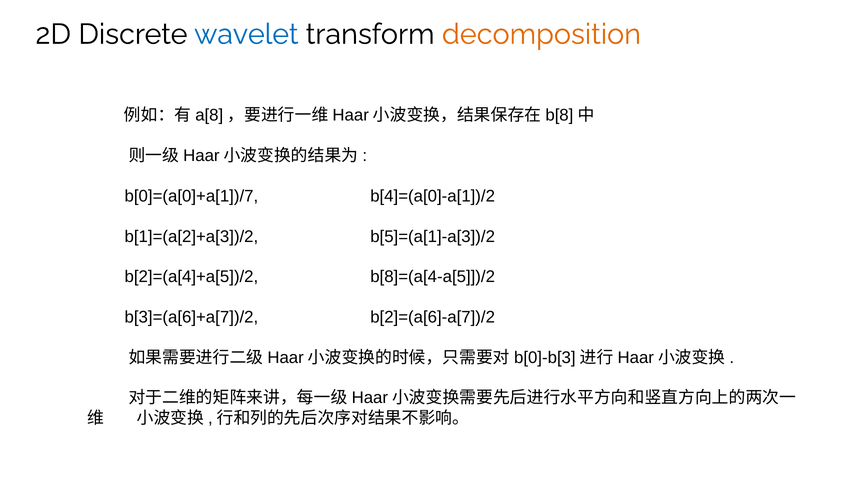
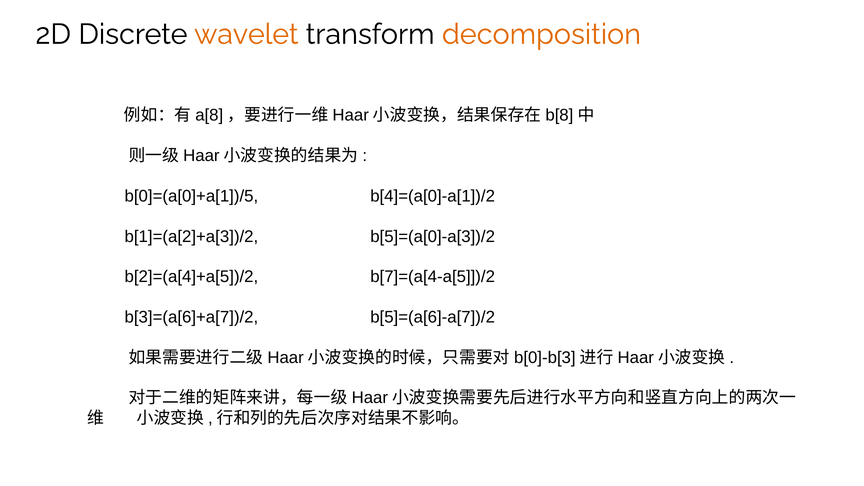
wavelet colour: blue -> orange (246, 34)
b[0]=(a[0]+a[1])/7: b[0]=(a[0]+a[1])/7 -> b[0]=(a[0]+a[1])/5 (191, 196)
b[5]=(a[1]-a[3])/2: b[5]=(a[1]-a[3])/2 -> b[5]=(a[0]-a[3])/2 (433, 236)
b[8]=(a[4-a[5]])/2: b[8]=(a[4-a[5]])/2 -> b[7]=(a[4-a[5]])/2 (433, 277)
b[2]=(a[6]-a[7])/2: b[2]=(a[6]-a[7])/2 -> b[5]=(a[6]-a[7])/2 (433, 317)
